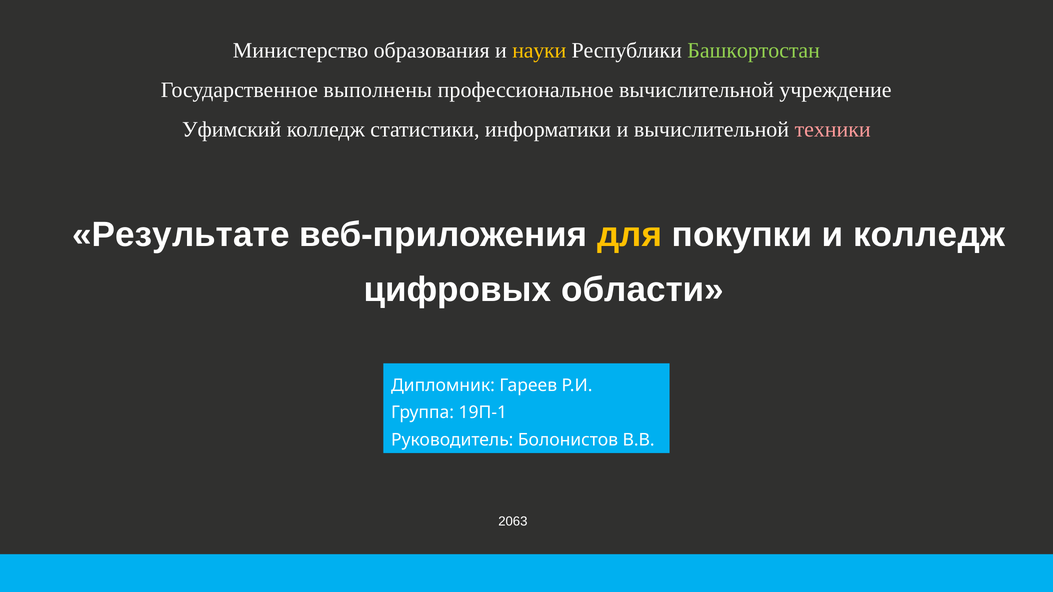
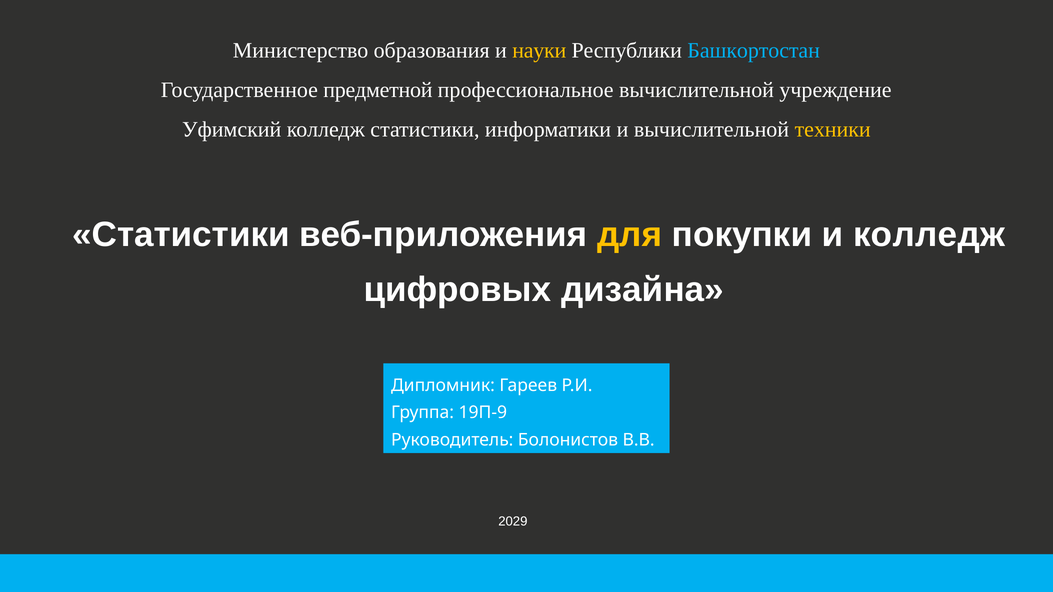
Башкортостан colour: light green -> light blue (754, 51)
выполнены: выполнены -> предметной (378, 90)
техники colour: pink -> yellow (833, 130)
Результате: Результате -> Статистики (181, 235)
области: области -> дизайна (642, 290)
19П-1: 19П-1 -> 19П-9 (483, 413)
2063: 2063 -> 2029 (513, 522)
